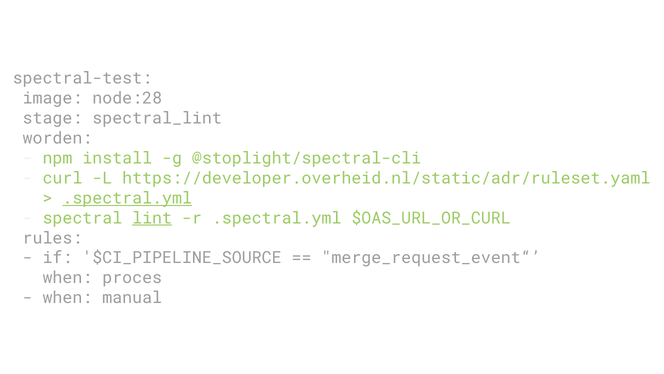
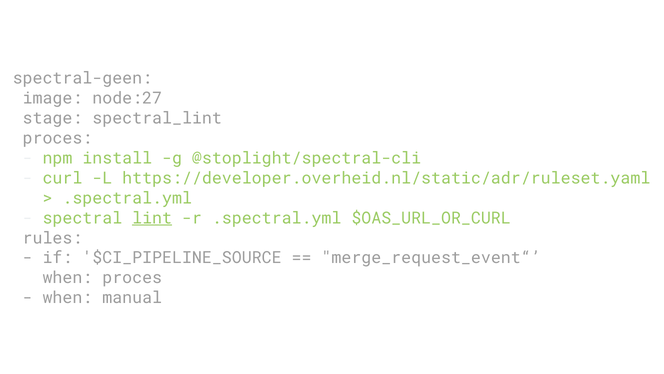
spectral-test: spectral-test -> spectral-geen (82, 78)
node:28: node:28 -> node:27 (127, 98)
worden: worden -> proces (57, 138)
.spectral.yml underline: present -> none (127, 198)
